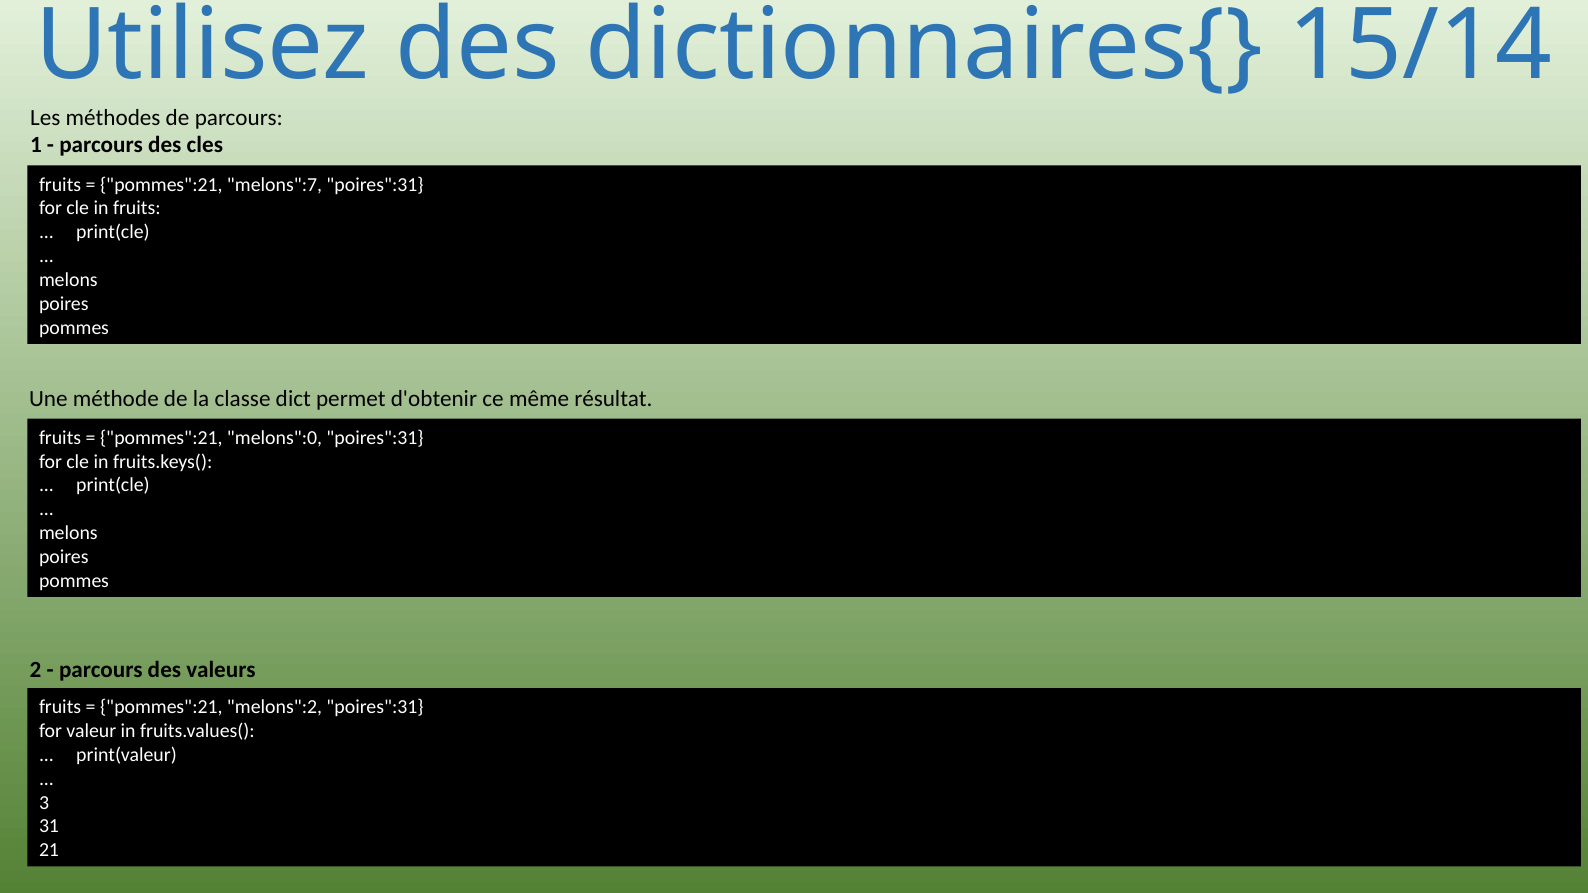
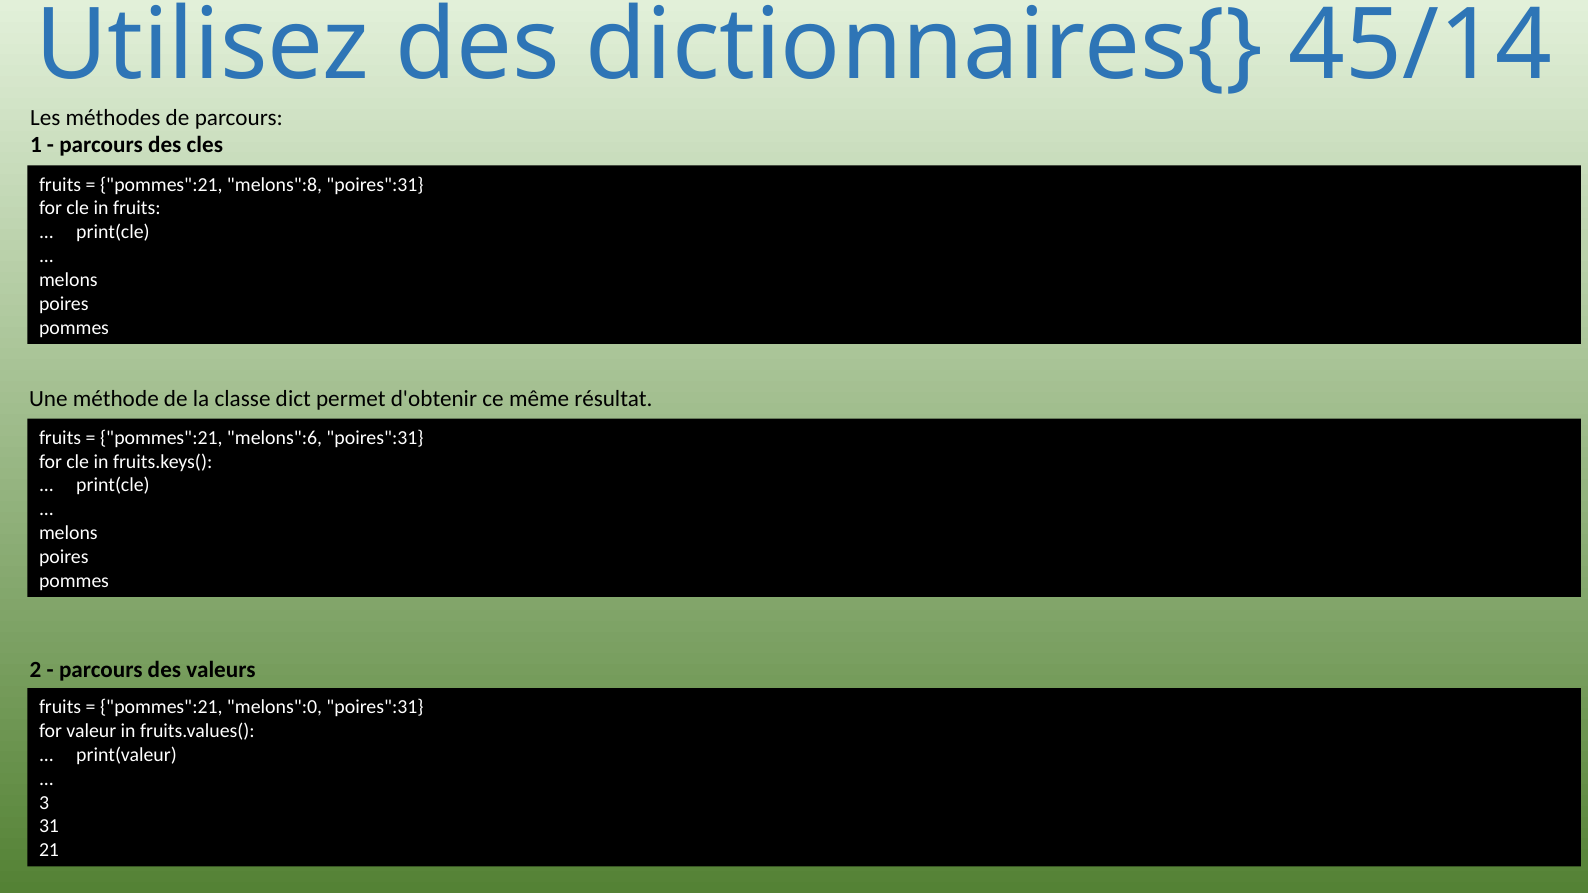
15/14: 15/14 -> 45/14 (1421, 46)
melons":7: melons":7 -> melons":8 (275, 185)
melons":0: melons":0 -> melons":6 (275, 438)
melons":2: melons":2 -> melons":0 (275, 707)
